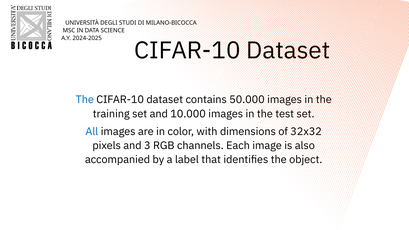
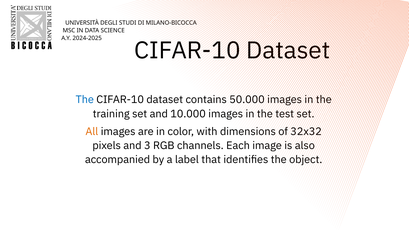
All colour: blue -> orange (92, 132)
